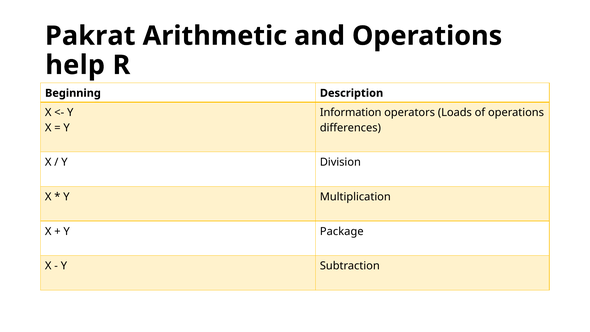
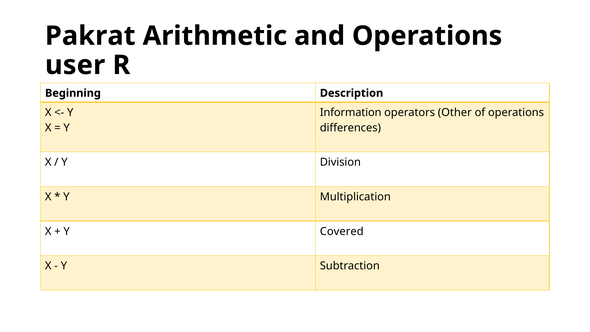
help: help -> user (75, 65)
Loads: Loads -> Other (455, 113)
Package: Package -> Covered (342, 231)
